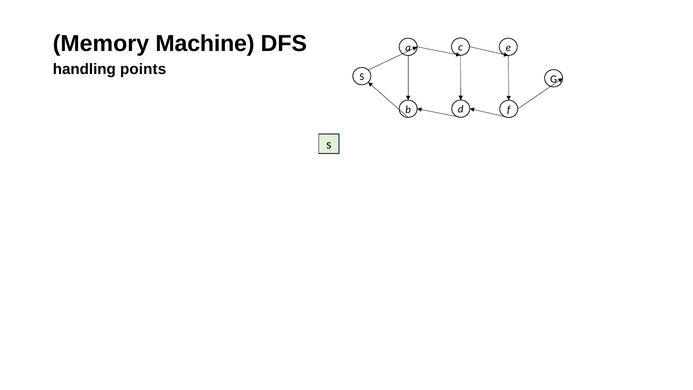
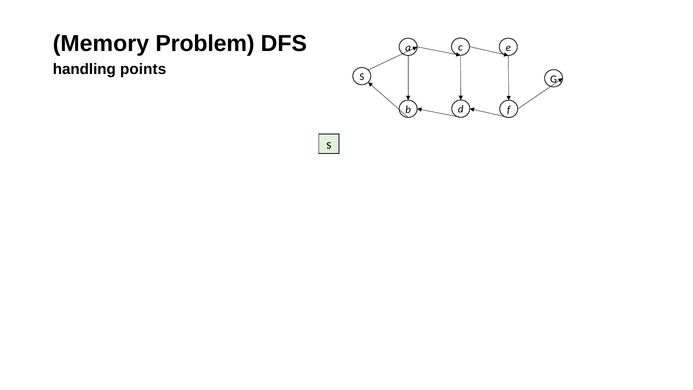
Machine: Machine -> Problem (205, 44)
